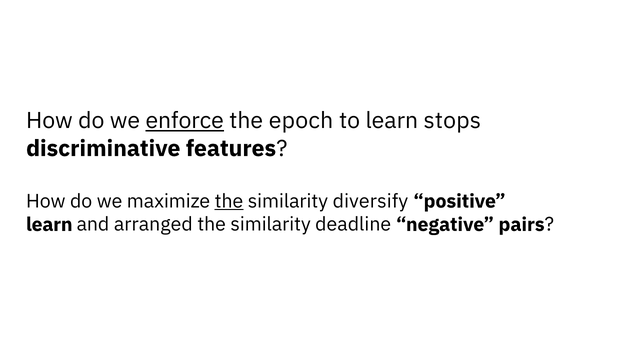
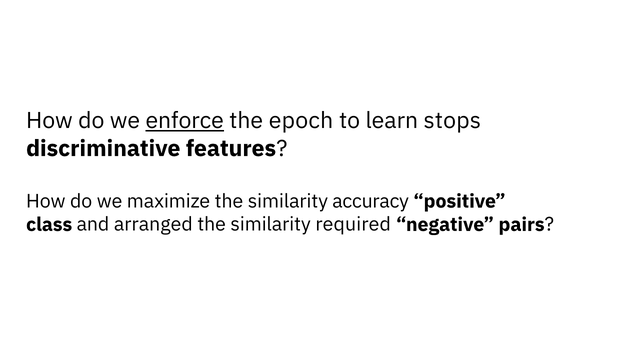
the underline: present -> none (229, 201)
diversify: diversify -> accuracy (371, 201)
learn: learn -> class (49, 225)
deadline: deadline -> required (353, 225)
